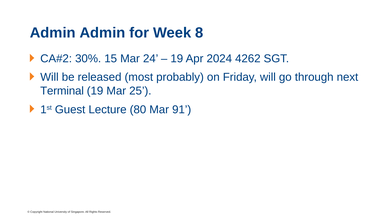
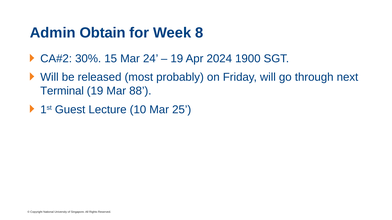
Admin Admin: Admin -> Obtain (103, 33)
4262: 4262 -> 1900 (248, 59)
25: 25 -> 88 (140, 91)
80: 80 -> 10 (138, 110)
91: 91 -> 25 (182, 110)
